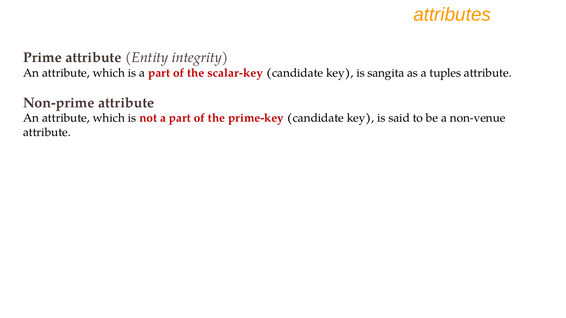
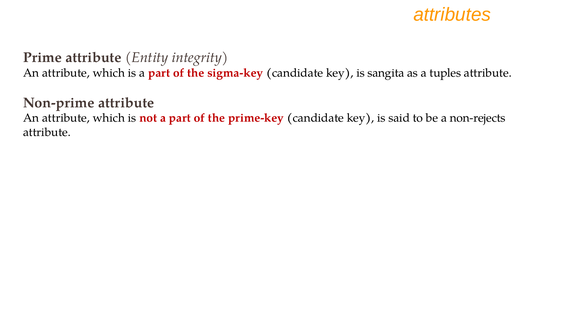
scalar-key: scalar-key -> sigma-key (235, 73)
non-venue: non-venue -> non-rejects (478, 118)
